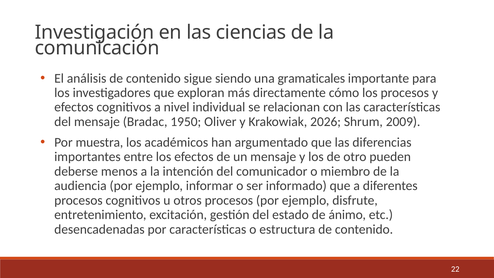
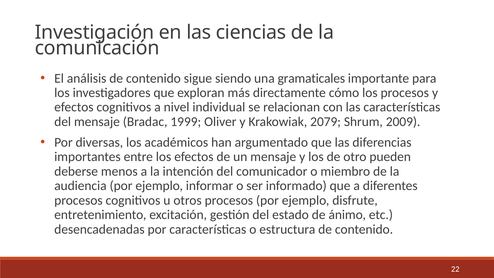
1950: 1950 -> 1999 (186, 122)
2026: 2026 -> 2079 (326, 122)
muestra: muestra -> diversas (99, 142)
